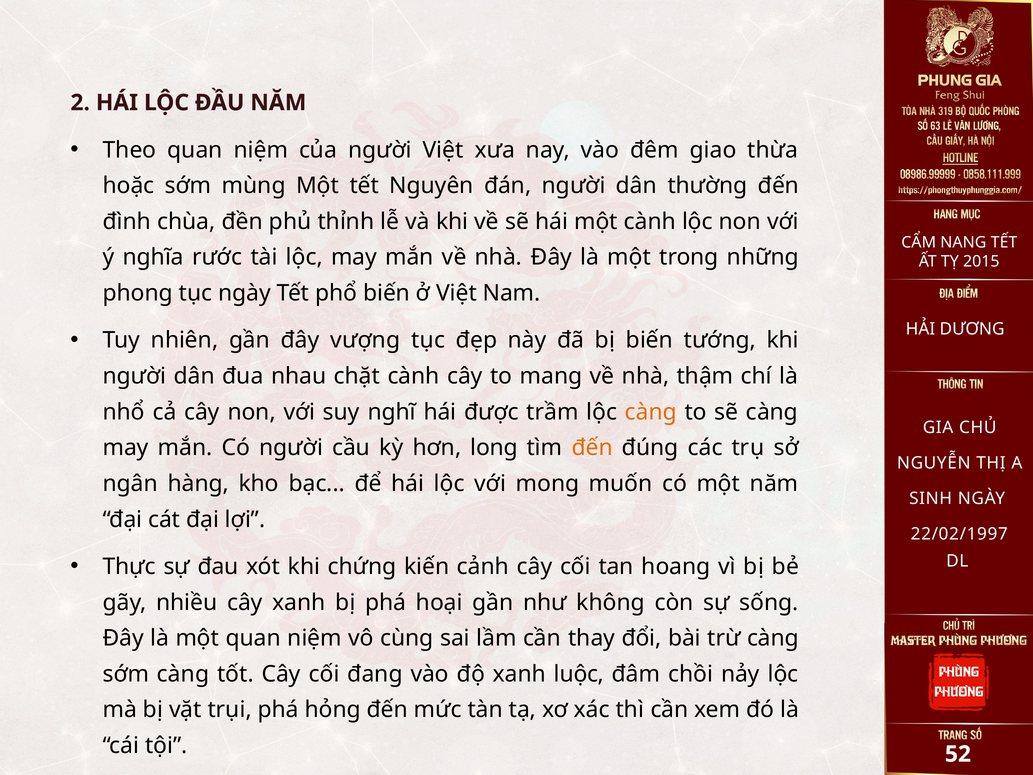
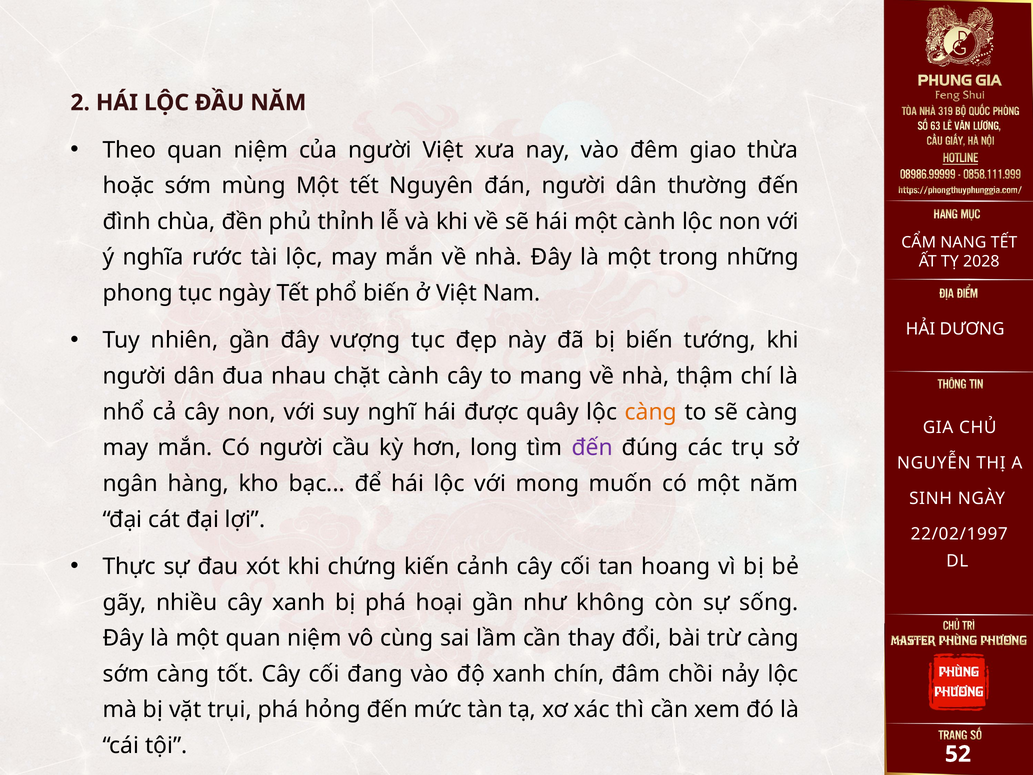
2015: 2015 -> 2028 (981, 261)
trầm: trầm -> quây (553, 412)
đến colour: orange -> purple (592, 448)
luộc: luộc -> chín (579, 674)
